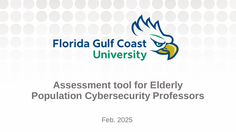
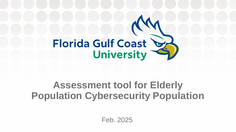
Cybersecurity Professors: Professors -> Population (179, 96)
